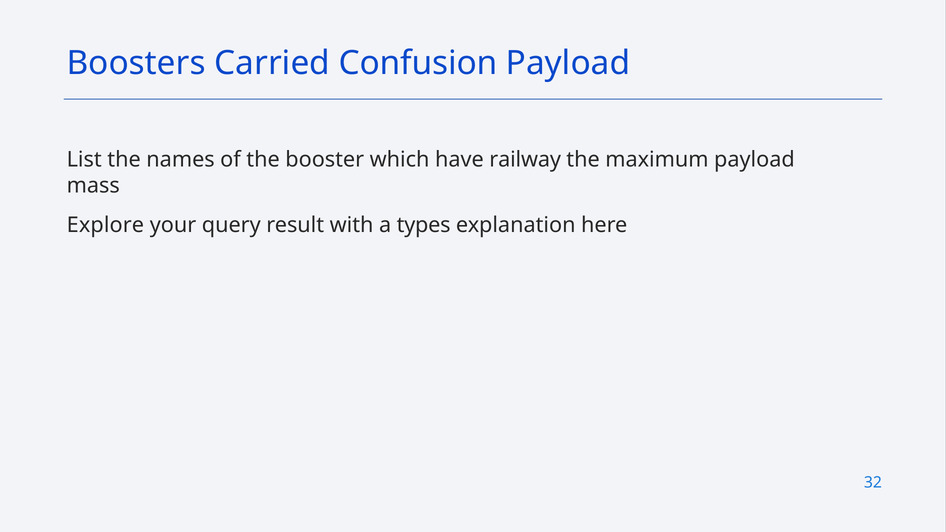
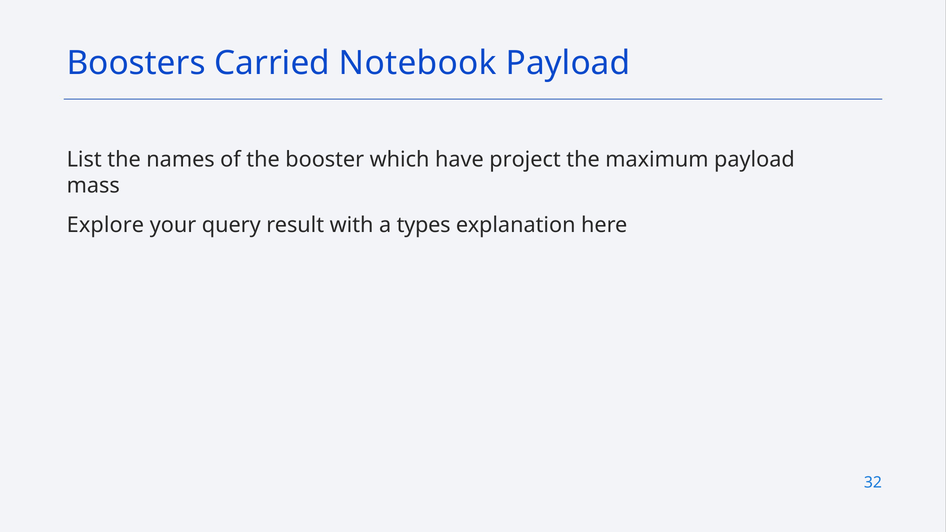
Confusion: Confusion -> Notebook (418, 63)
railway: railway -> project (525, 160)
